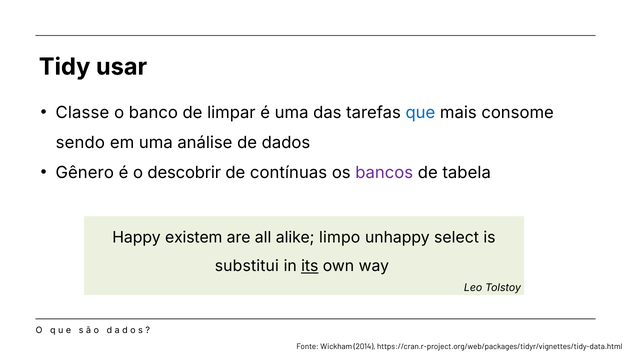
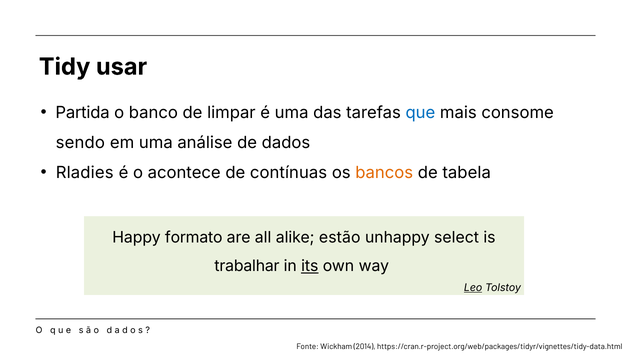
Classe: Classe -> Partida (83, 113)
Gênero: Gênero -> Rladies (85, 173)
descobrir: descobrir -> acontece (184, 173)
bancos colour: purple -> orange (384, 173)
existem: existem -> formato (194, 238)
limpo: limpo -> estão (340, 238)
substitui: substitui -> trabalhar (247, 266)
Leo underline: none -> present (473, 288)
